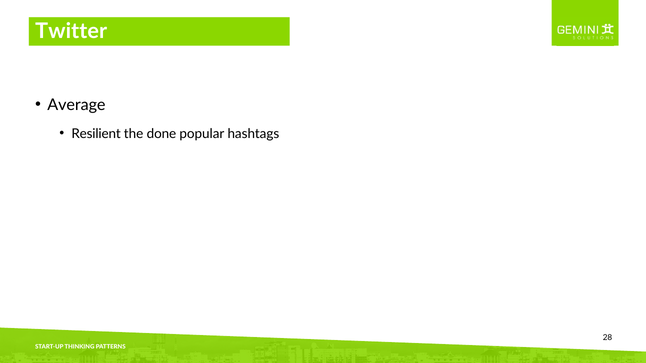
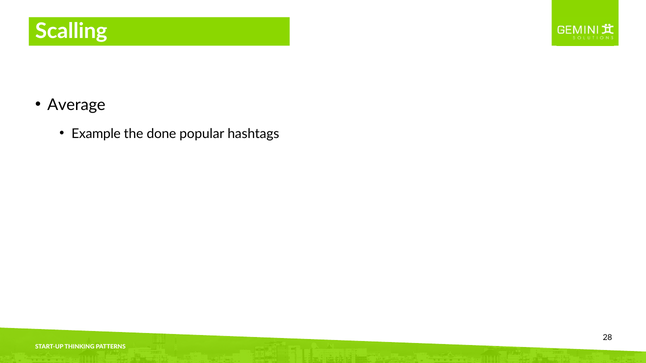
Twitter: Twitter -> Scalling (71, 31)
Resilient: Resilient -> Example (96, 134)
